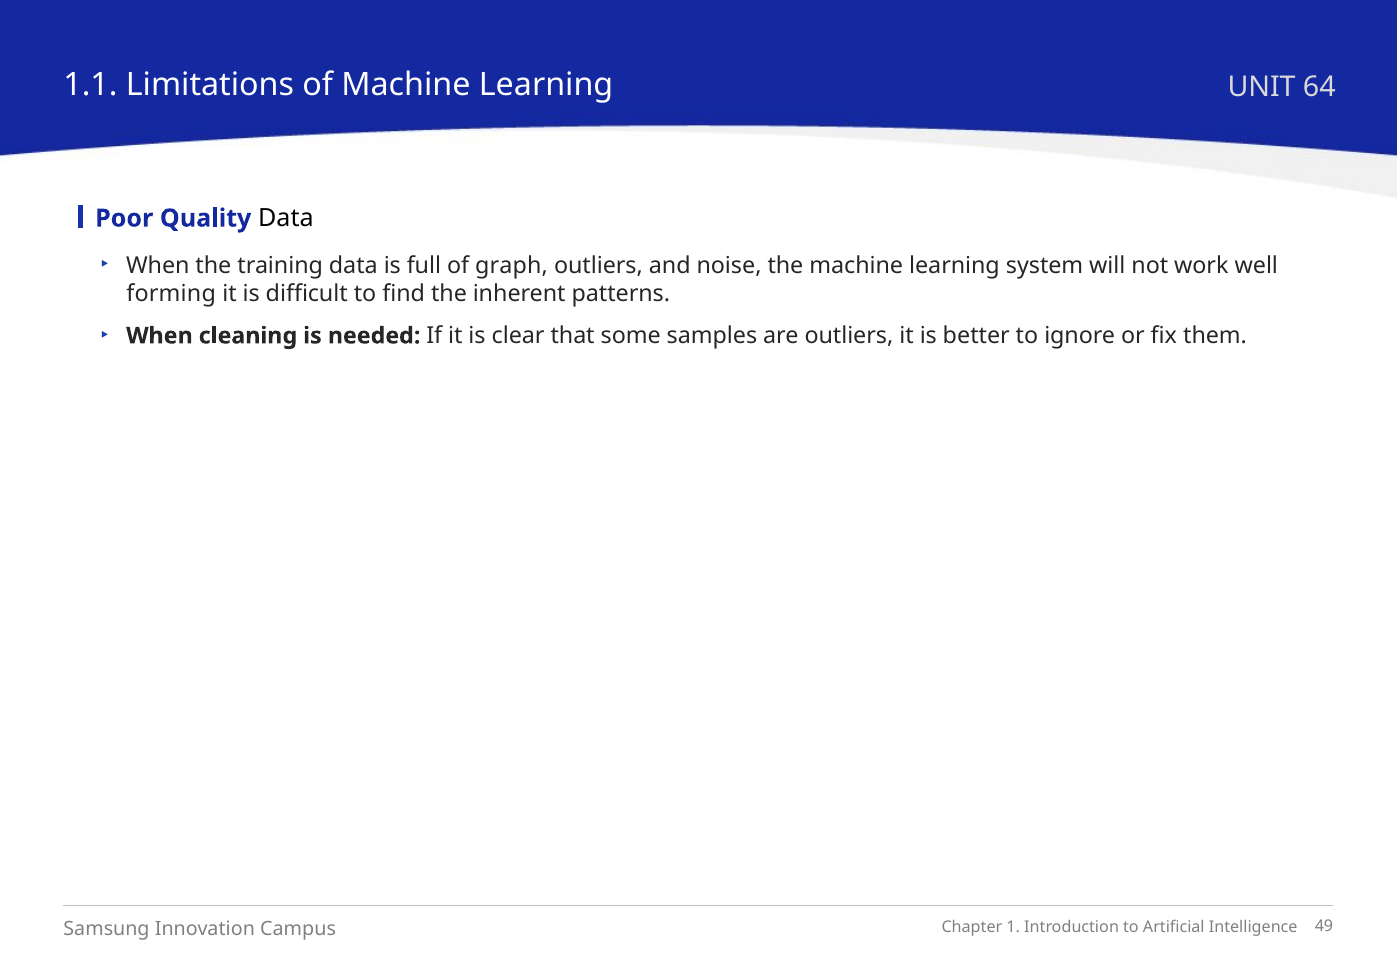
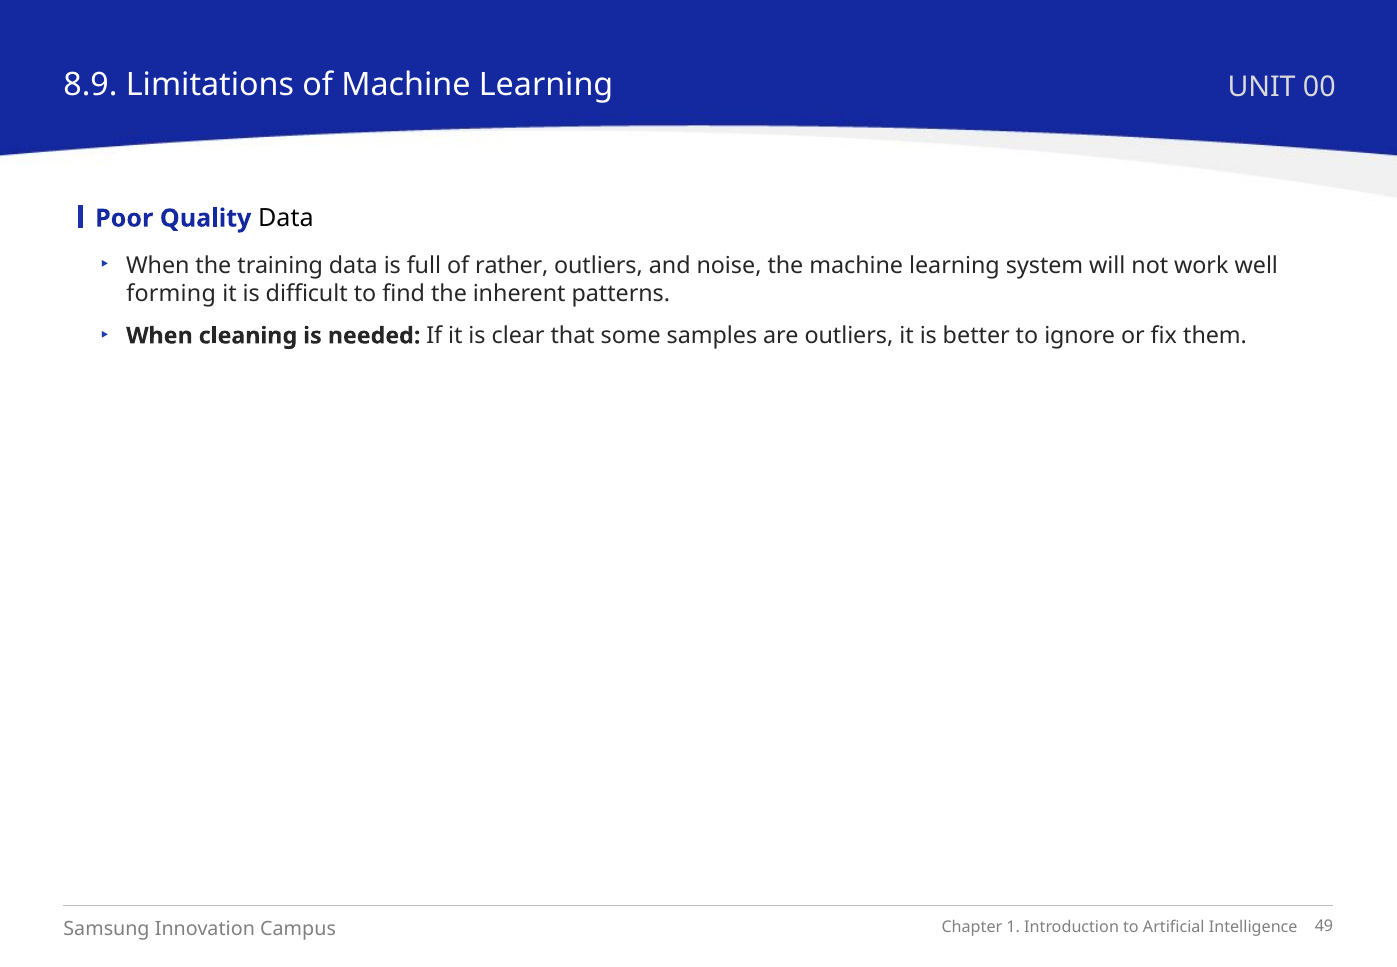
1.1: 1.1 -> 8.9 (90, 85)
64: 64 -> 00 (1319, 87)
graph: graph -> rather (512, 266)
